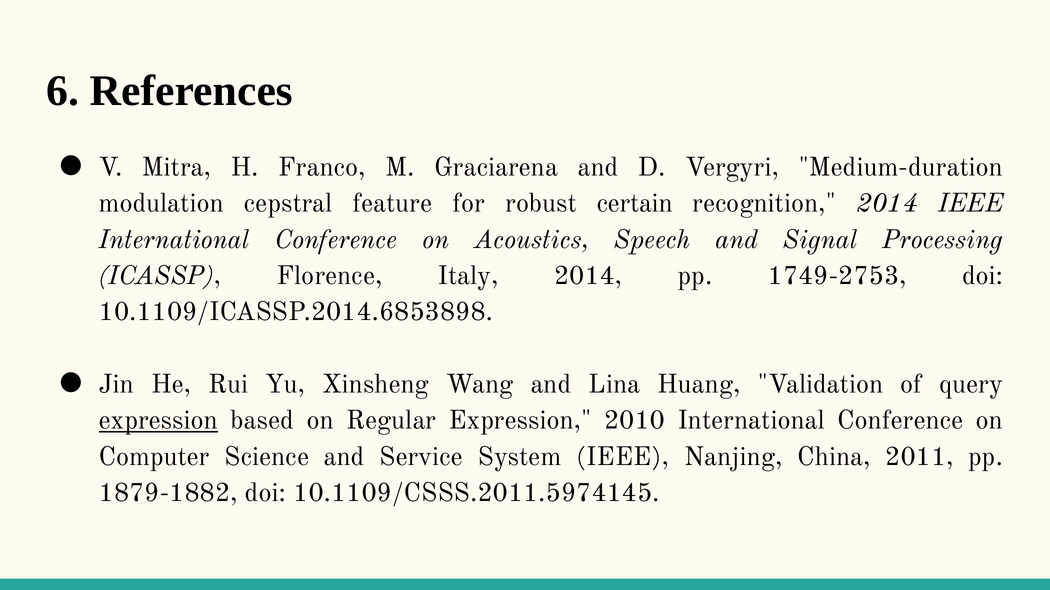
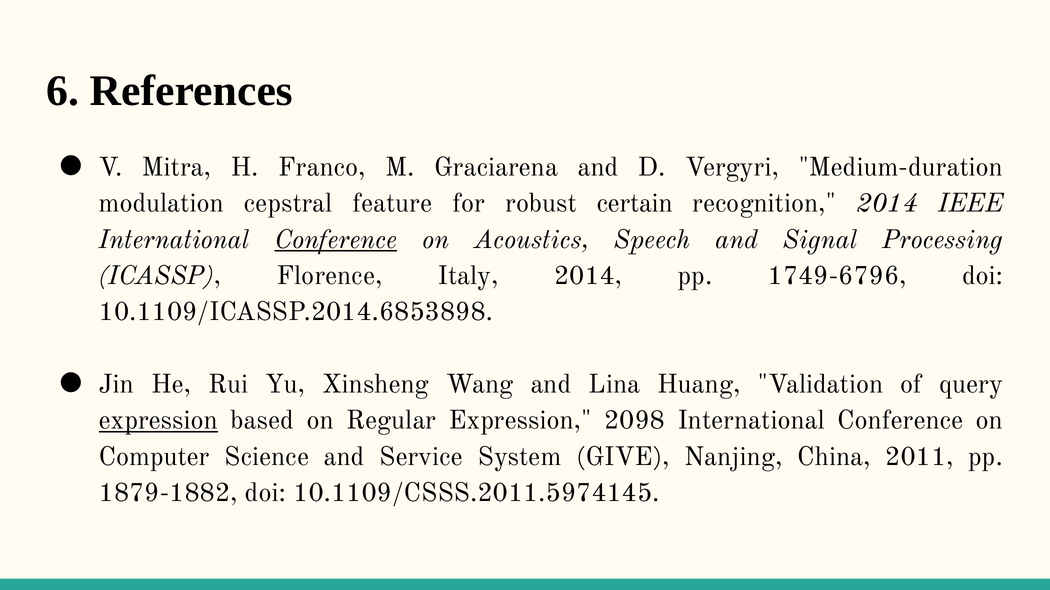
Conference underline: none -> present (336, 240)
1749-2753: 1749-2753 -> 1749-6796 (837, 276)
2010: 2010 -> 2098 (635, 421)
System IEEE: IEEE -> GIVE (623, 457)
